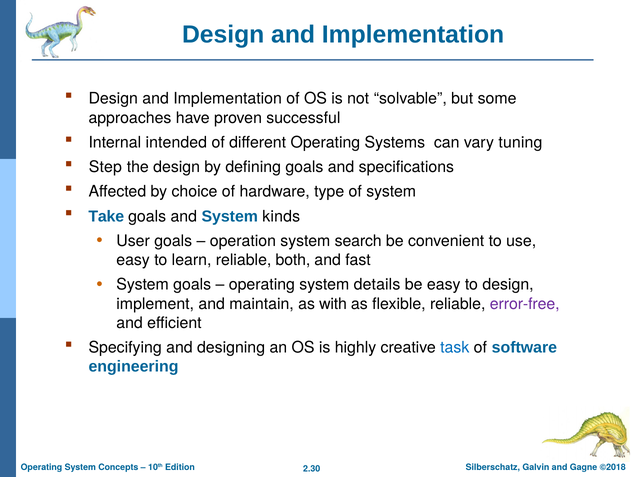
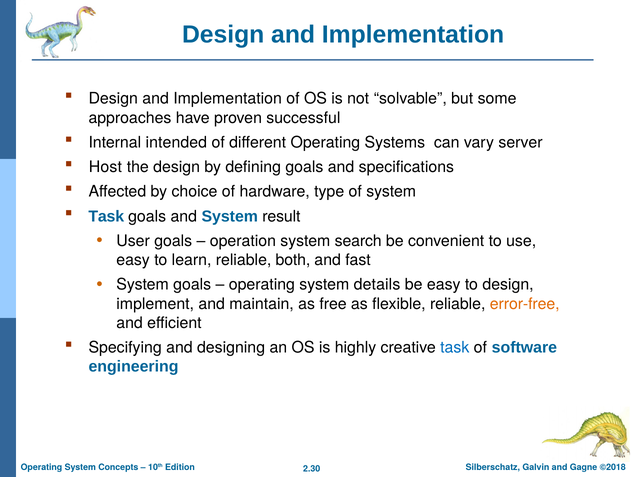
tuning: tuning -> server (521, 142)
Step: Step -> Host (105, 167)
Take: Take -> Task (106, 216)
kinds: kinds -> result (281, 216)
with: with -> free (333, 304)
error-free colour: purple -> orange (525, 304)
